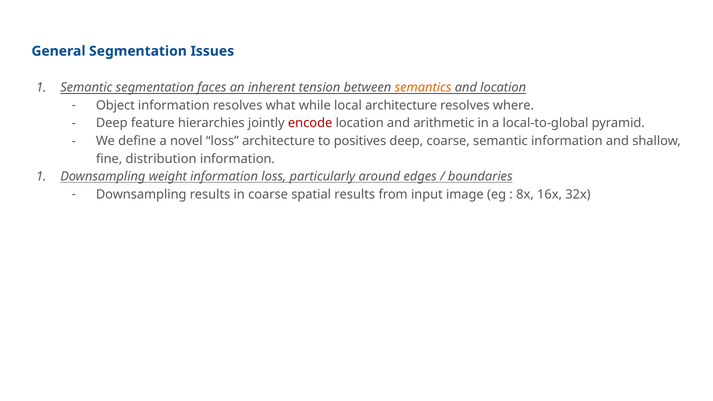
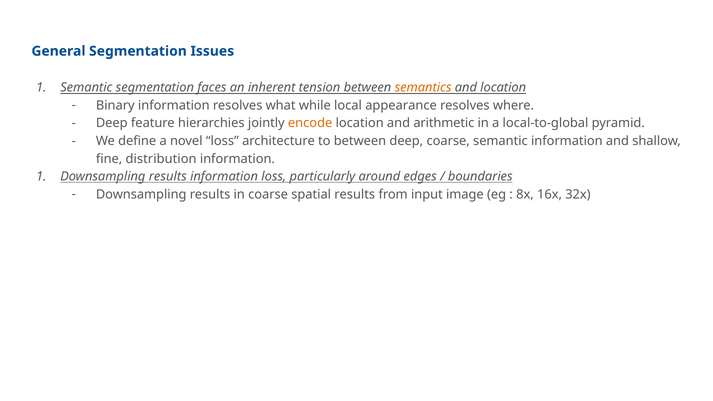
Object: Object -> Binary (115, 105)
local architecture: architecture -> appearance (401, 105)
encode colour: red -> orange (310, 123)
to positives: positives -> between (360, 141)
weight: weight -> results (168, 177)
